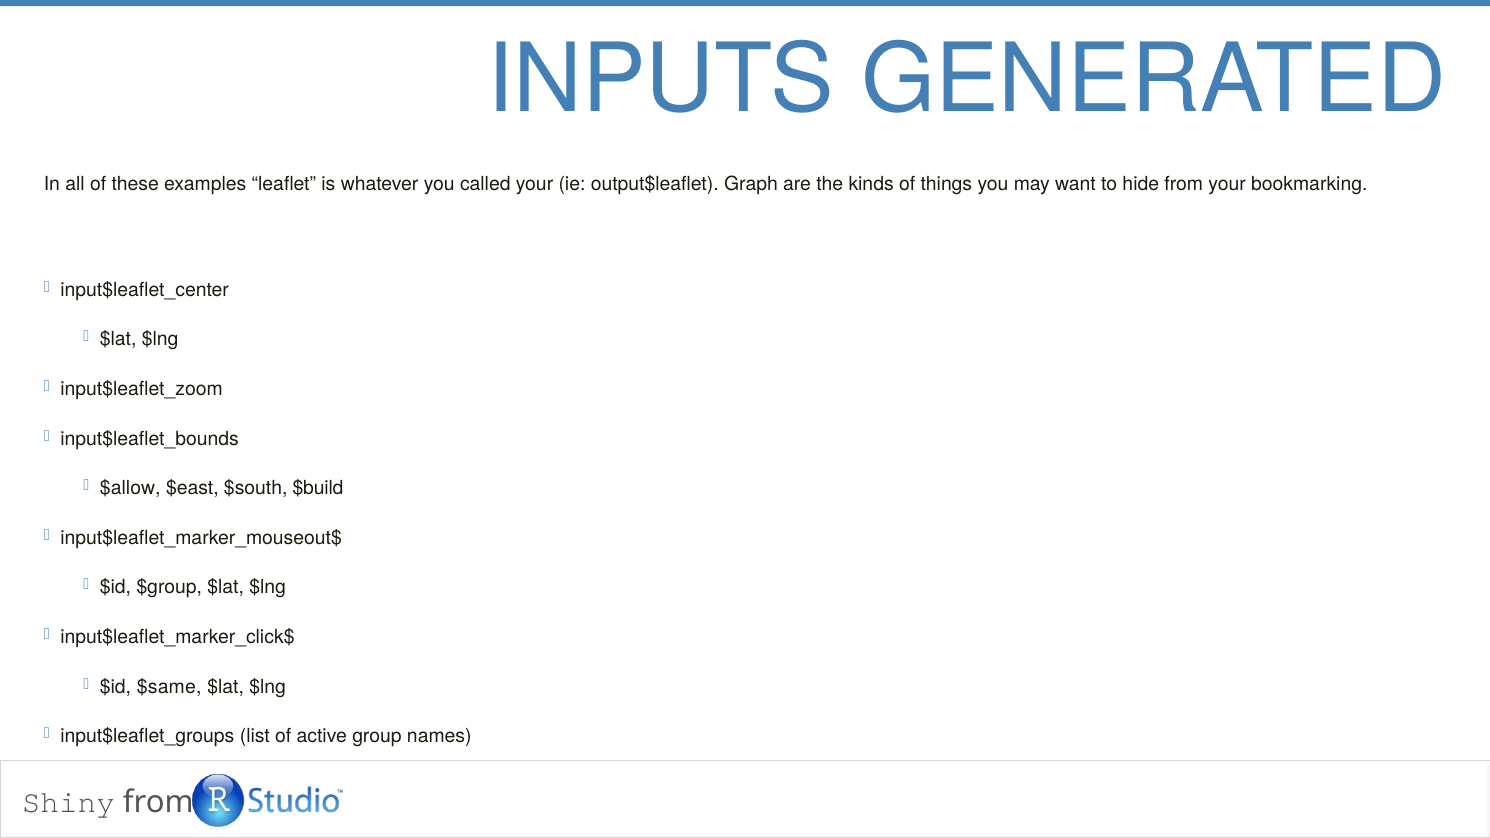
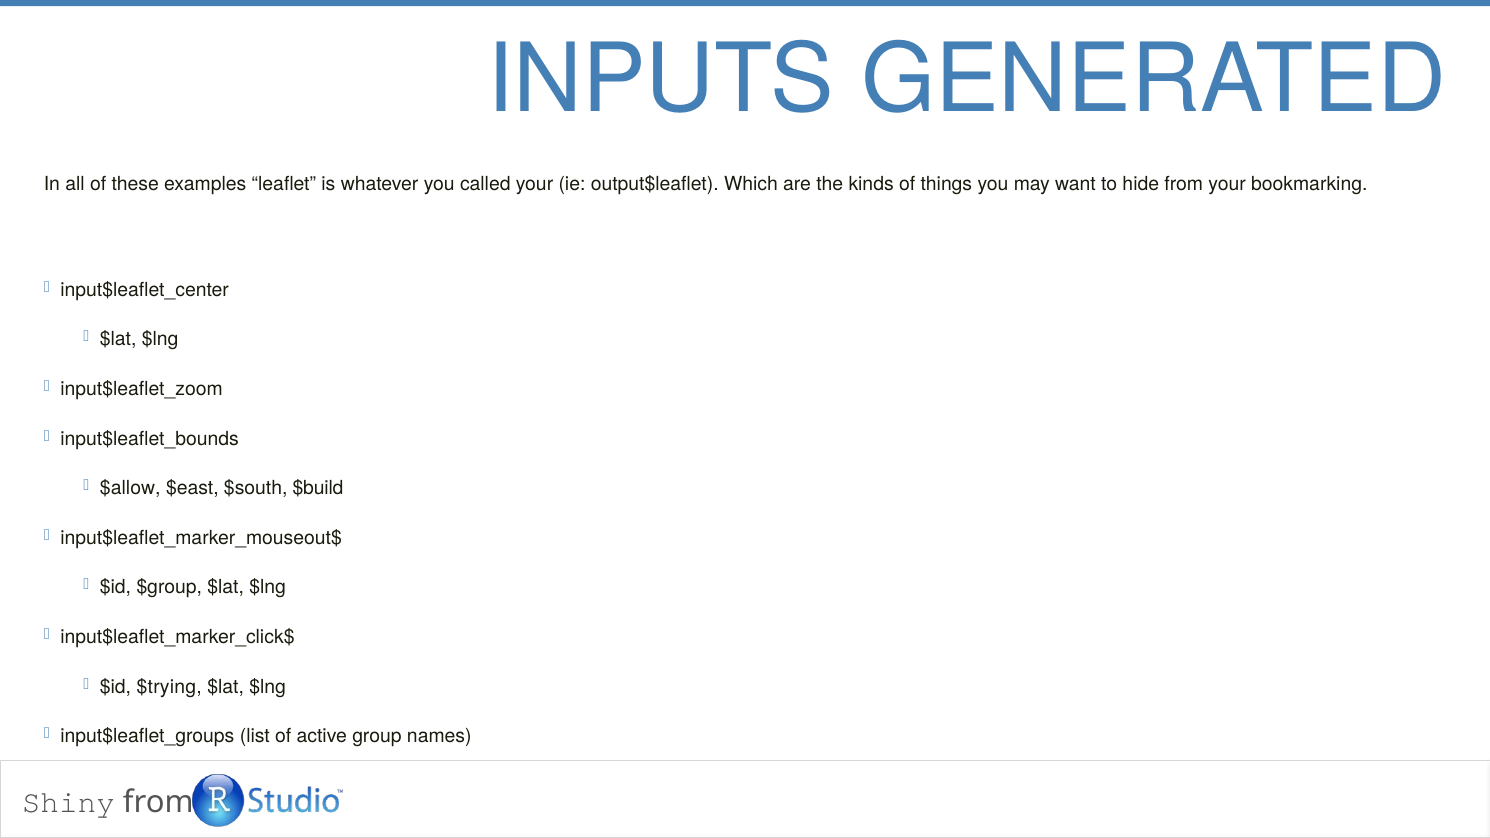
Graph: Graph -> Which (751, 184)
$same: $same -> $trying (169, 687)
